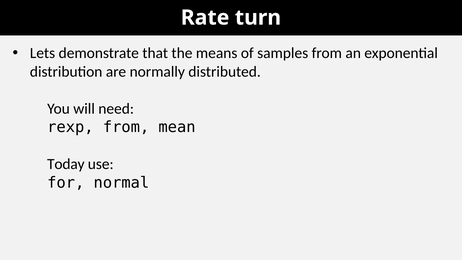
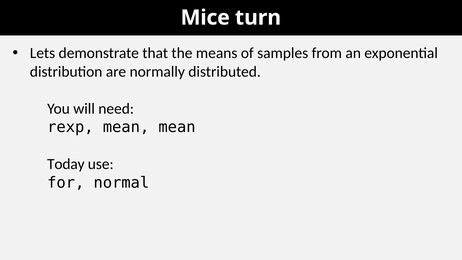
Rate: Rate -> Mice (205, 18)
rexp from: from -> mean (126, 127)
